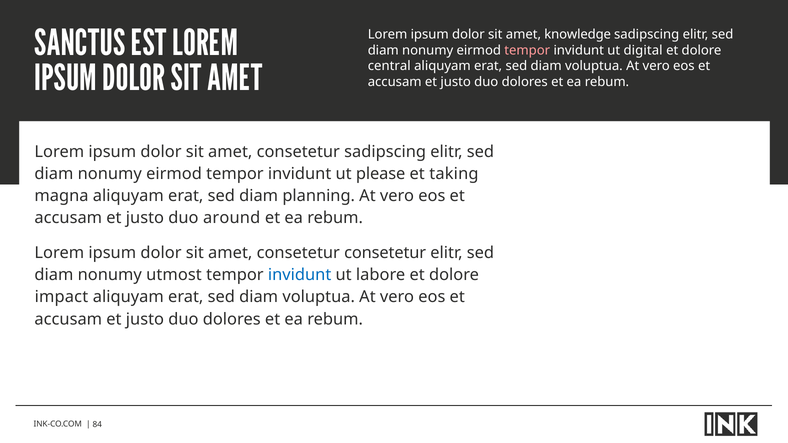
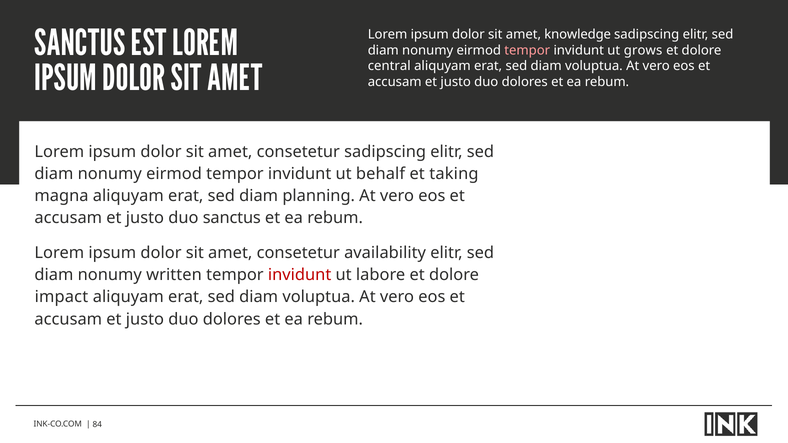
digital: digital -> grows (643, 50)
please: please -> behalf (381, 174)
duo around: around -> sanctus (232, 218)
consetetur consetetur: consetetur -> availability (385, 253)
utmost: utmost -> written (174, 275)
invidunt colour: blue -> red (300, 275)
